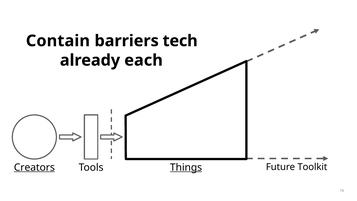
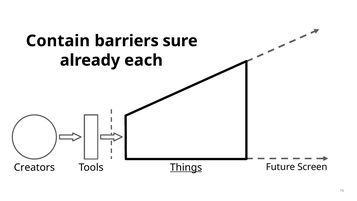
tech: tech -> sure (180, 41)
Toolkit: Toolkit -> Screen (312, 167)
Creators underline: present -> none (34, 167)
